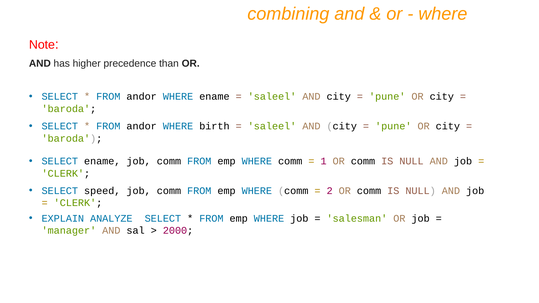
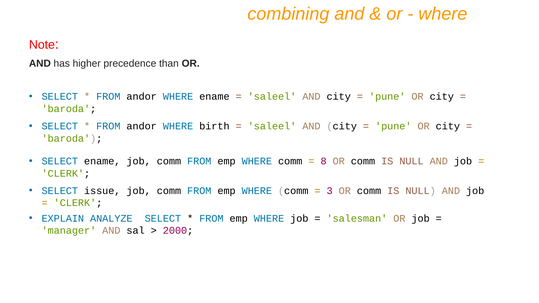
1: 1 -> 8 (324, 161)
speed: speed -> issue (102, 191)
2: 2 -> 3 (330, 191)
